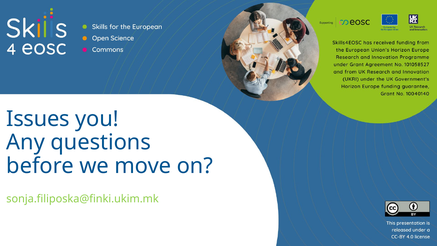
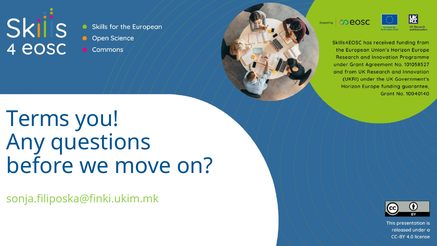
Issues: Issues -> Terms (38, 119)
